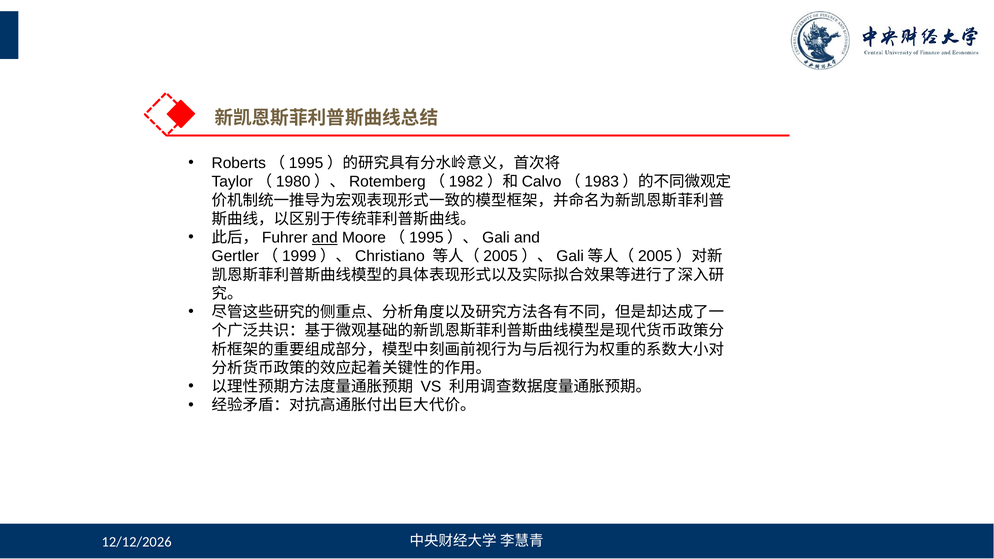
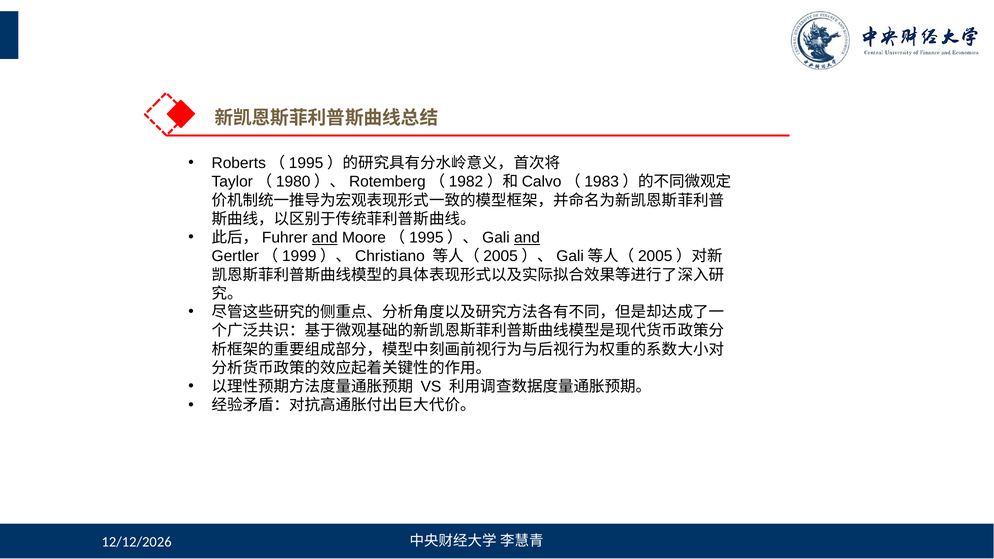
and underline: none -> present (527, 238)
